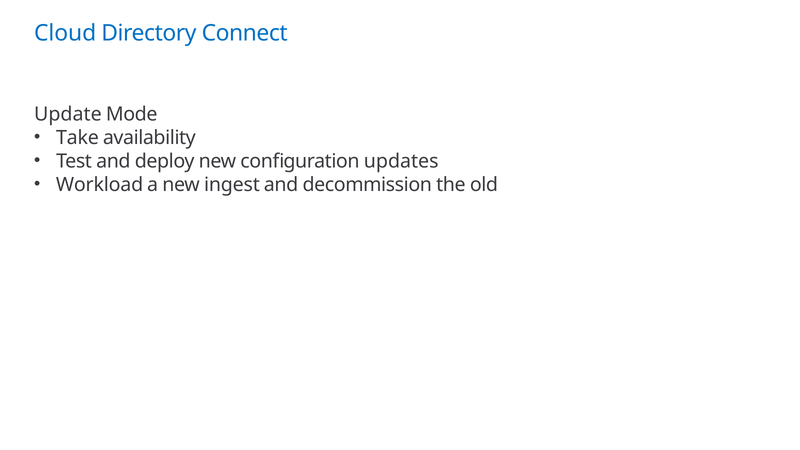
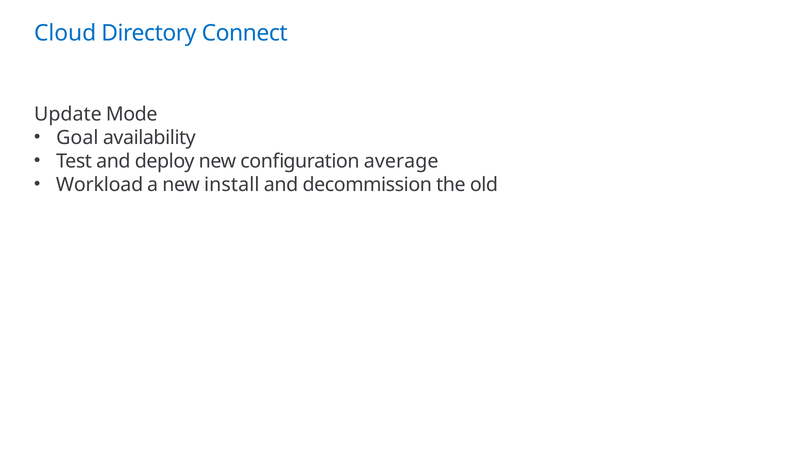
Take: Take -> Goal (77, 138)
updates: updates -> average (401, 161)
ingest: ingest -> install (232, 185)
